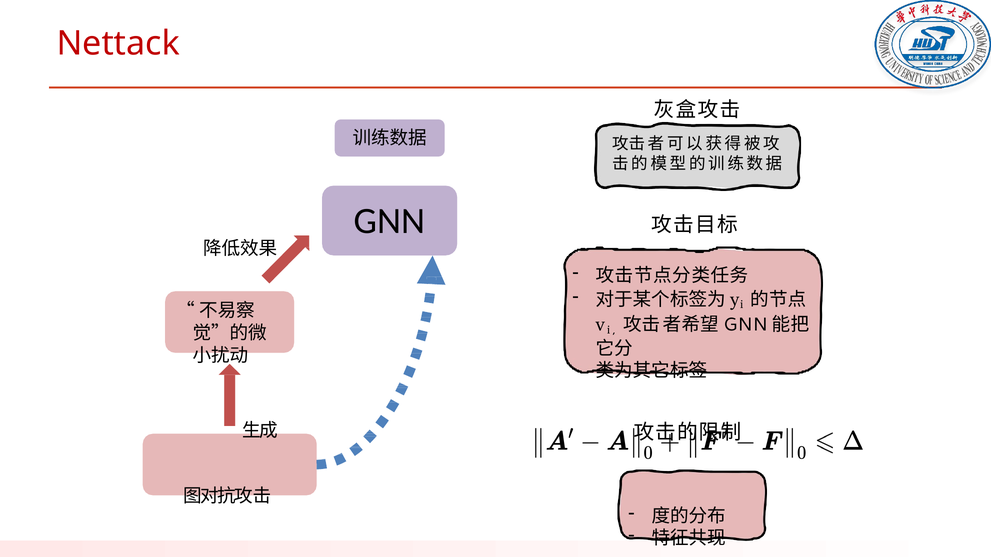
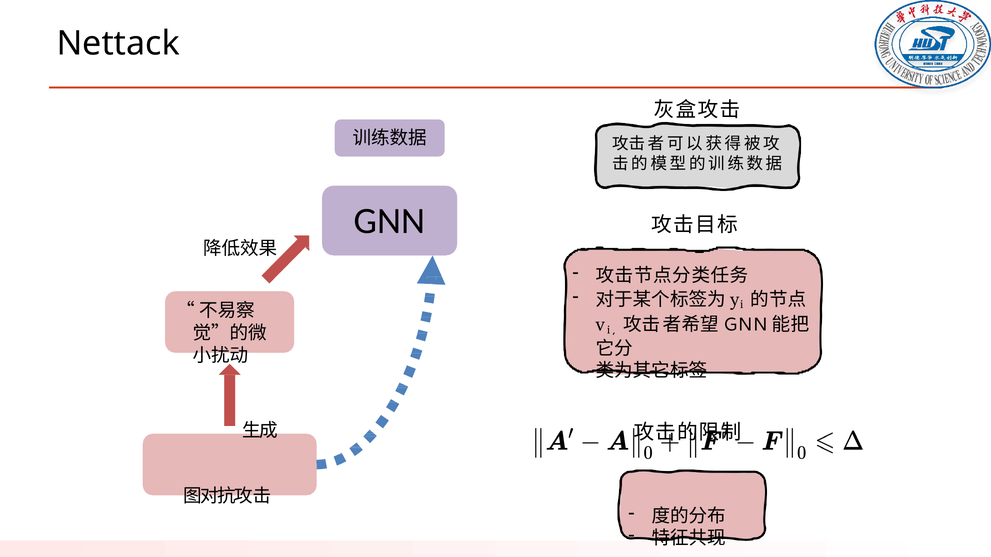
Nettack colour: red -> black (118, 44)
